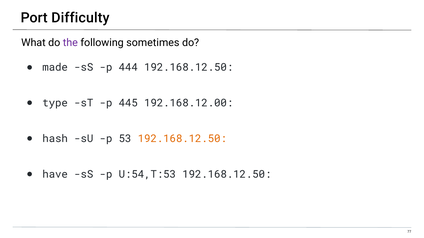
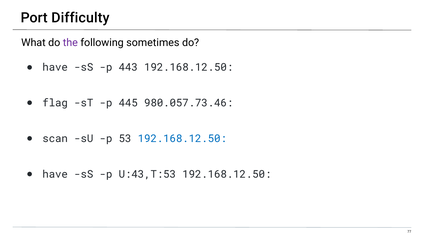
made: made -> have (55, 68)
444: 444 -> 443 (128, 68)
type: type -> flag (55, 103)
192.168.12.00: 192.168.12.00 -> 980.057.73.46 (189, 103)
hash: hash -> scan (55, 139)
192.168.12.50 colour: orange -> blue (182, 139)
U:54,T:53: U:54,T:53 -> U:43,T:53 (147, 175)
